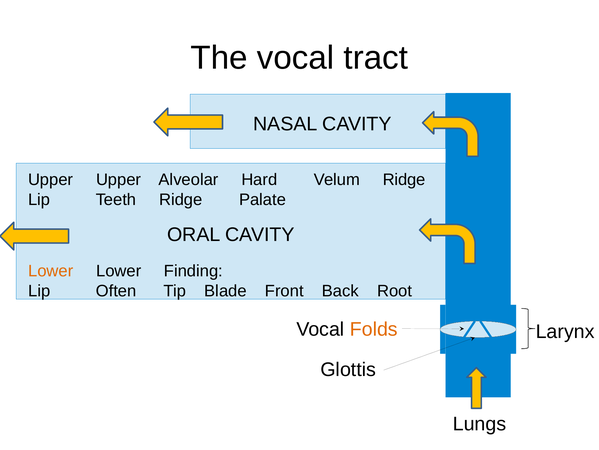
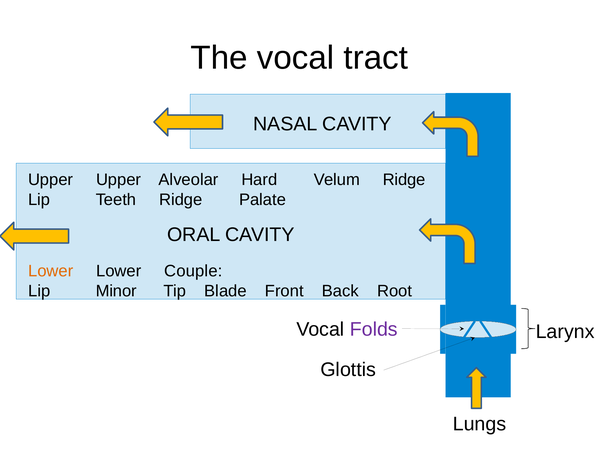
Finding: Finding -> Couple (193, 270)
Often: Often -> Minor (116, 290)
Folds colour: orange -> purple (374, 329)
